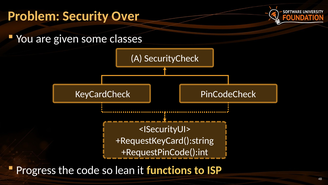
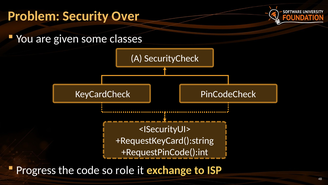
lean: lean -> role (125, 170)
functions: functions -> exchange (169, 170)
